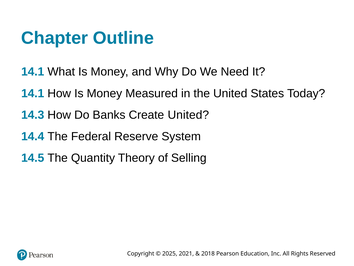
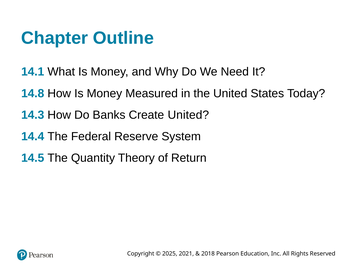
14.1: 14.1 -> 14.8 (33, 93)
Selling: Selling -> Return (189, 158)
